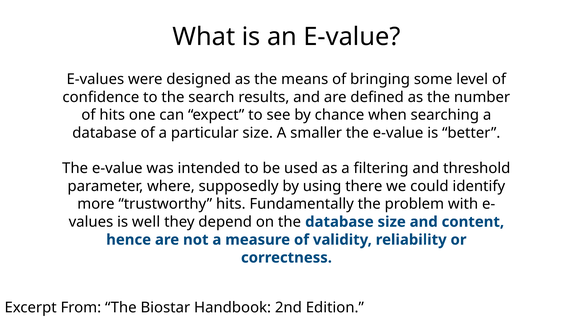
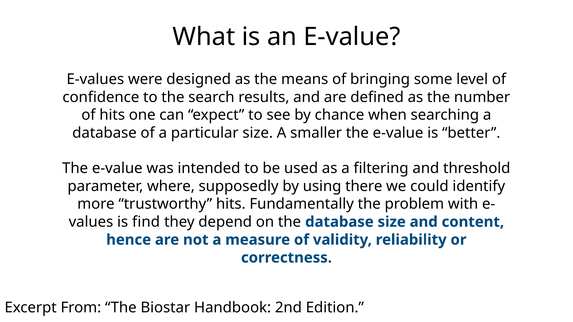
well: well -> find (146, 222)
